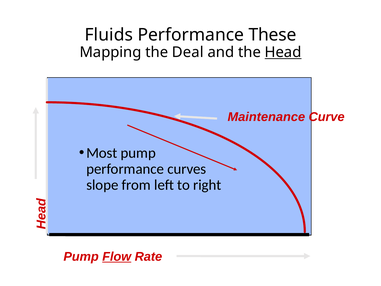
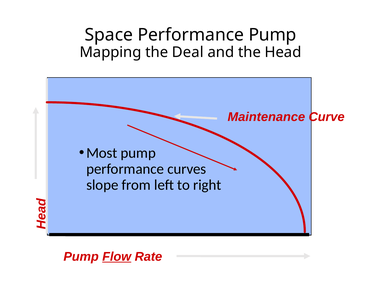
Fluids: Fluids -> Space (109, 35)
Performance These: These -> Pump (273, 35)
Head underline: present -> none (283, 52)
